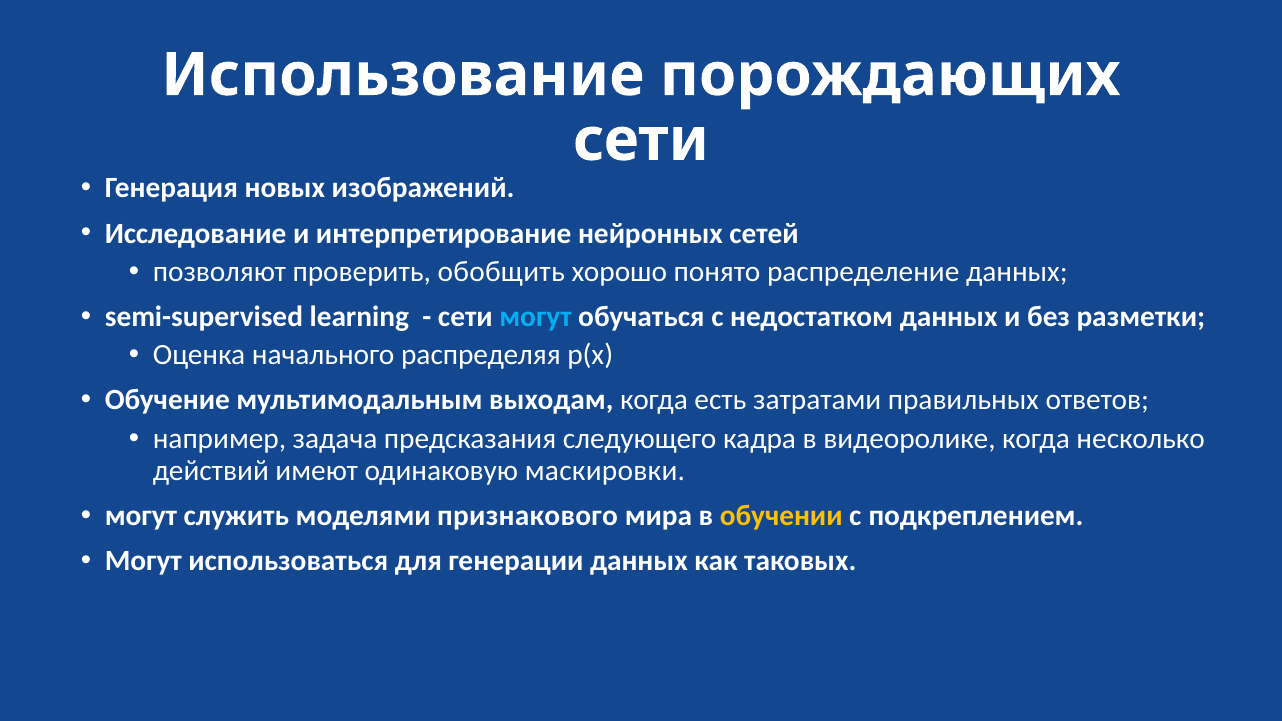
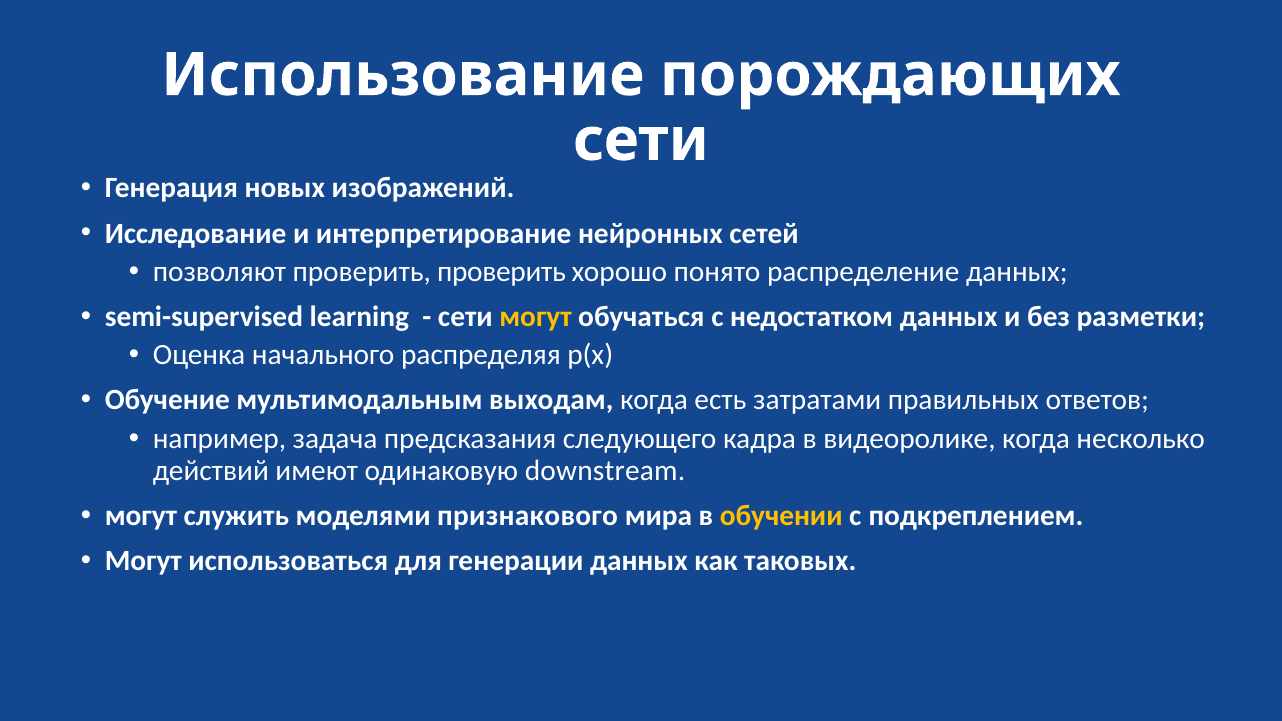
проверить обобщить: обобщить -> проверить (501, 272)
могут colour: light blue -> yellow (536, 317)
маскировки: маскировки -> downstream (605, 470)
